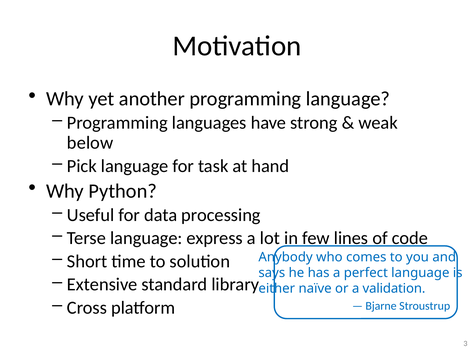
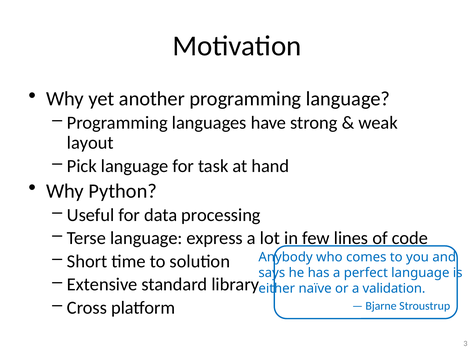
below: below -> layout (90, 143)
